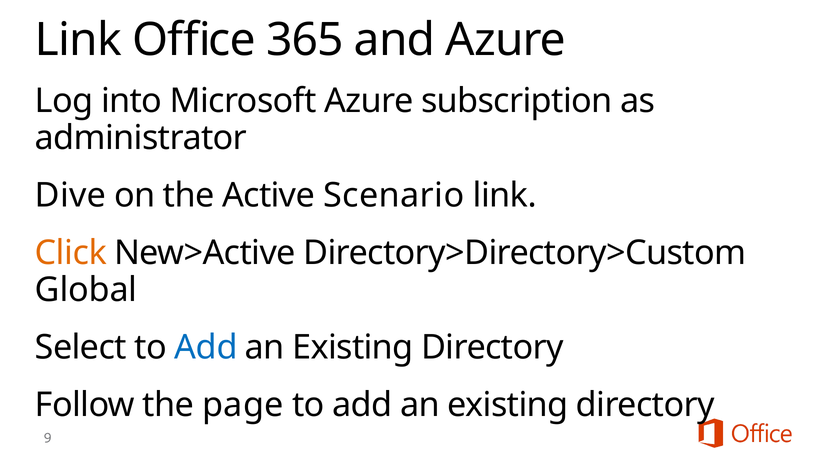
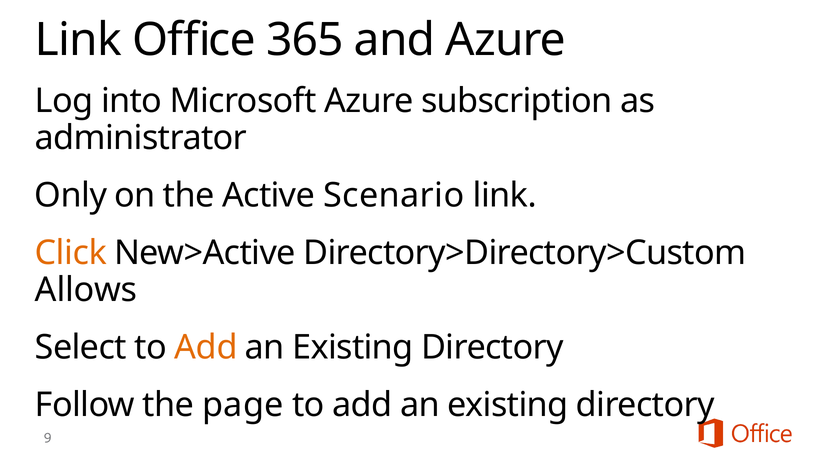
Dive: Dive -> Only (71, 195)
Global: Global -> Allows (86, 290)
Add colour: blue -> orange (206, 347)
